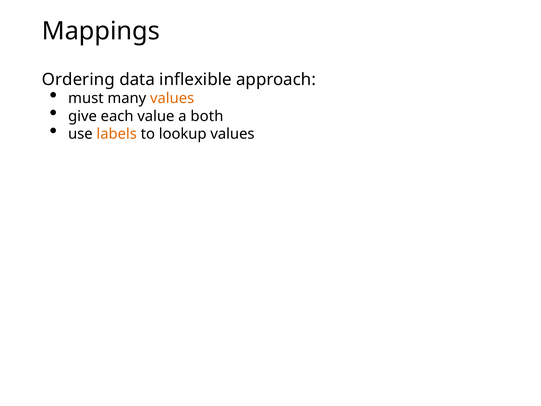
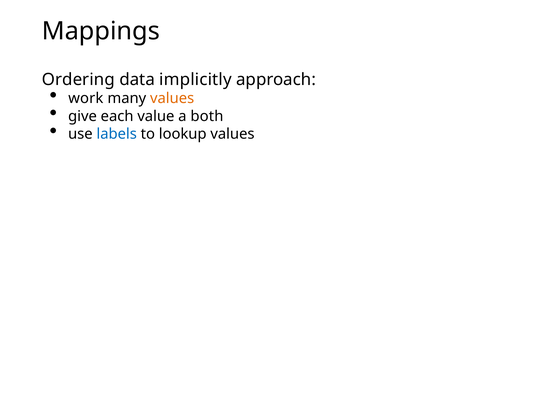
inflexible: inflexible -> implicitly (195, 80)
must: must -> work (86, 98)
labels colour: orange -> blue (117, 134)
